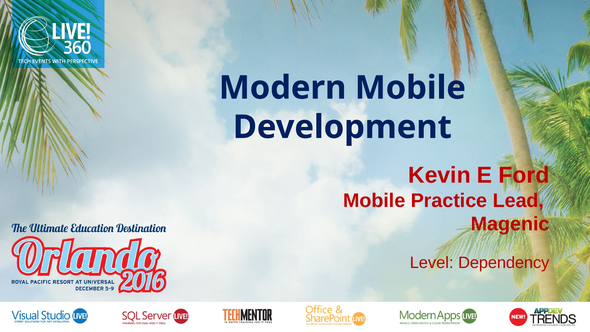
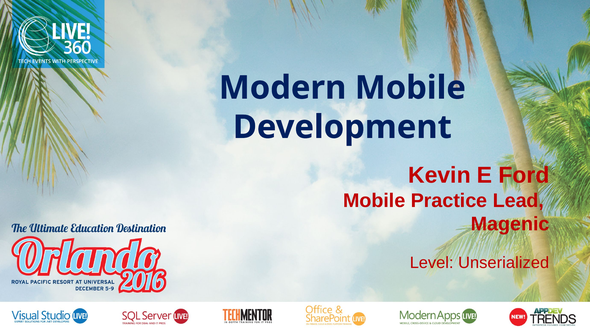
Dependency: Dependency -> Unserialized (504, 263)
